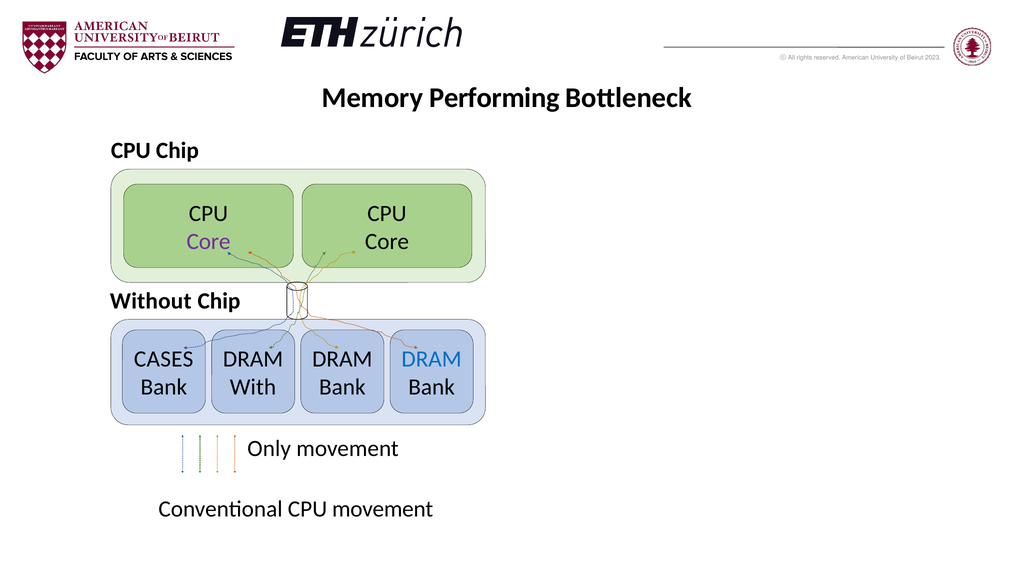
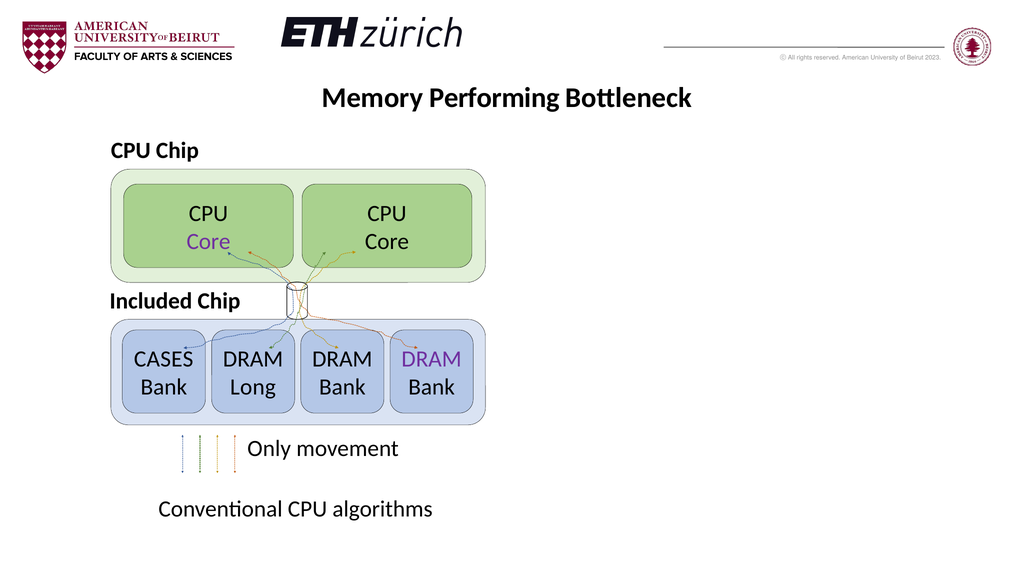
Without: Without -> Included (151, 301)
DRAM colour: blue -> purple (432, 359)
With: With -> Long (253, 387)
CPU movement: movement -> algorithms (383, 509)
